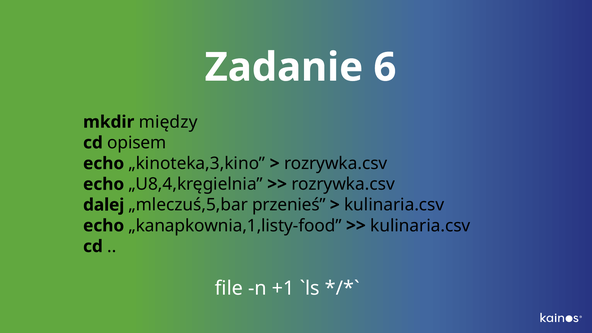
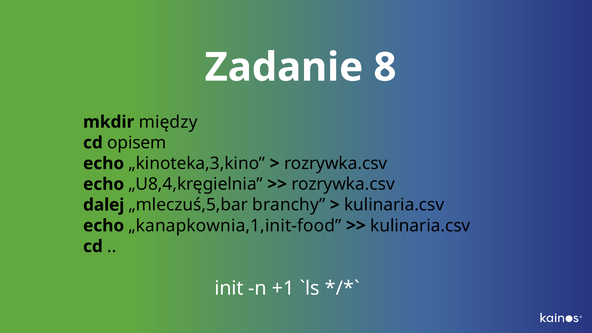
6: 6 -> 8 (385, 67)
przenieś: przenieś -> branchy (289, 205)
„kanapkownia,1,listy-food: „kanapkownia,1,listy-food -> „kanapkownia,1,init-food (235, 226)
file: file -> init (229, 288)
